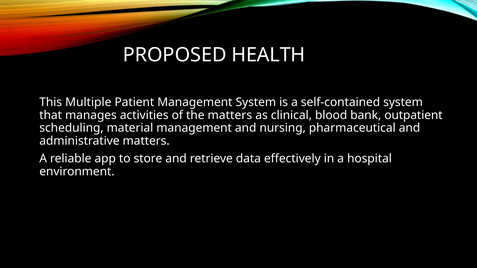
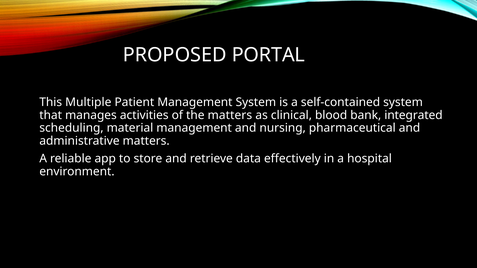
HEALTH: HEALTH -> PORTAL (268, 55)
outpatient: outpatient -> integrated (413, 115)
